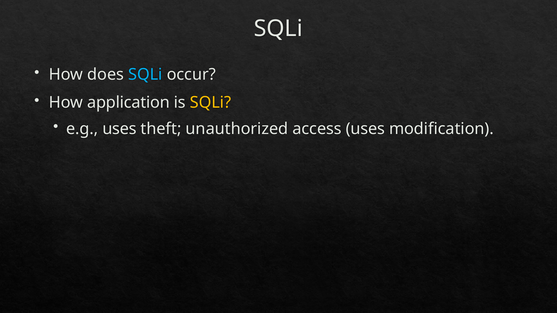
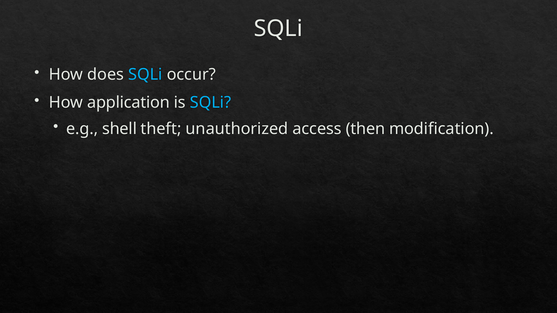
SQLi colour: yellow -> light blue (211, 103)
e.g uses: uses -> shell (120, 129)
access uses: uses -> then (365, 129)
